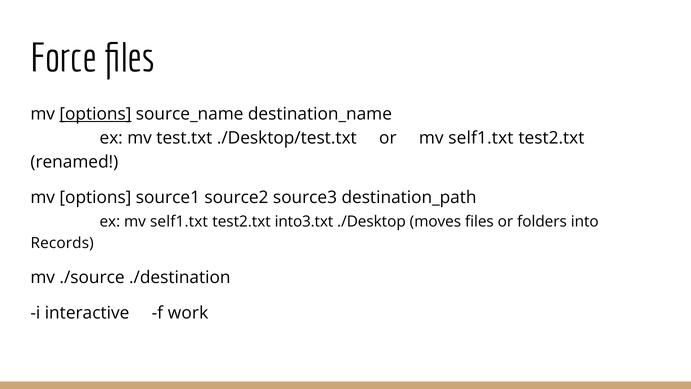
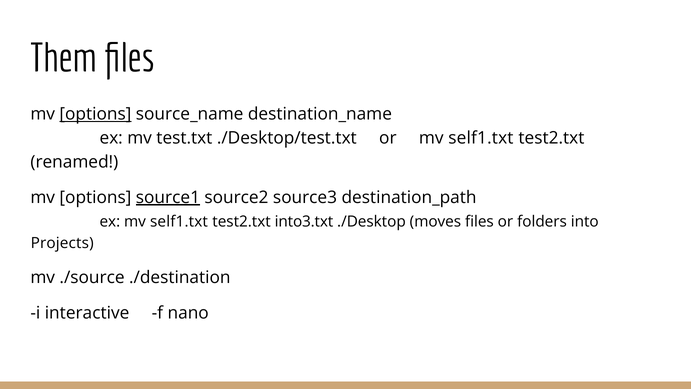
Force: Force -> Them (64, 58)
source1 underline: none -> present (168, 197)
Records: Records -> Projects (62, 243)
work: work -> nano (188, 313)
